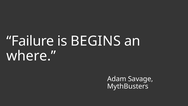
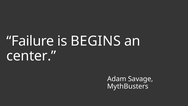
where: where -> center (31, 56)
